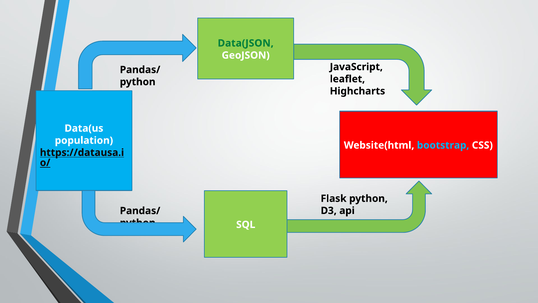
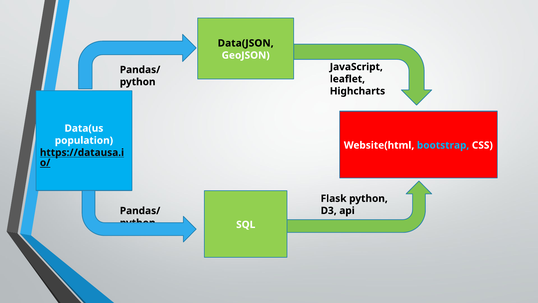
Data(JSON colour: green -> black (246, 43)
